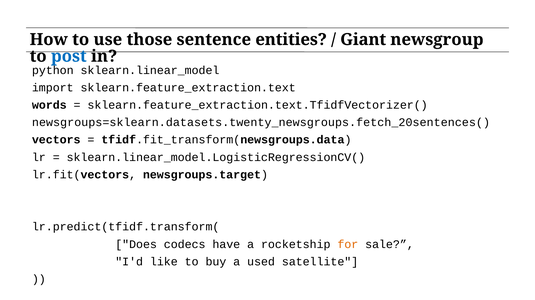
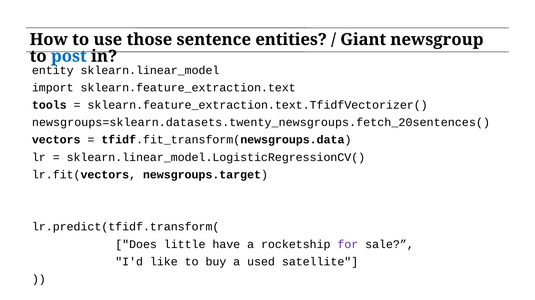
python: python -> entity (53, 70)
words: words -> tools (49, 105)
codecs: codecs -> little (185, 245)
for colour: orange -> purple (348, 245)
